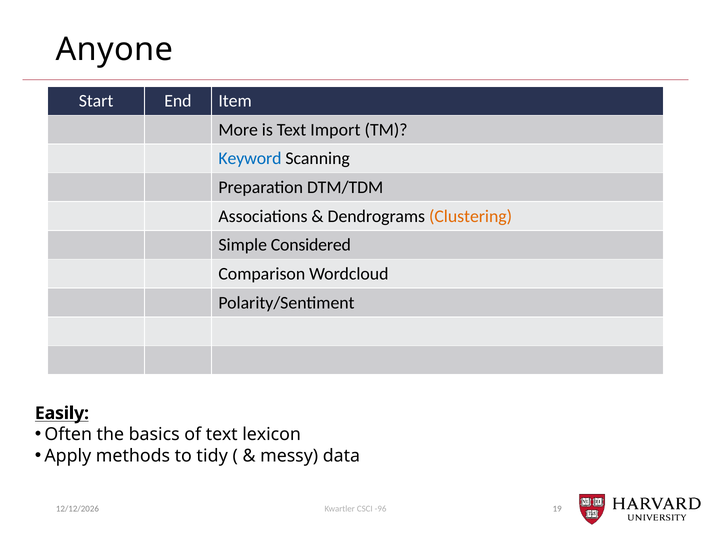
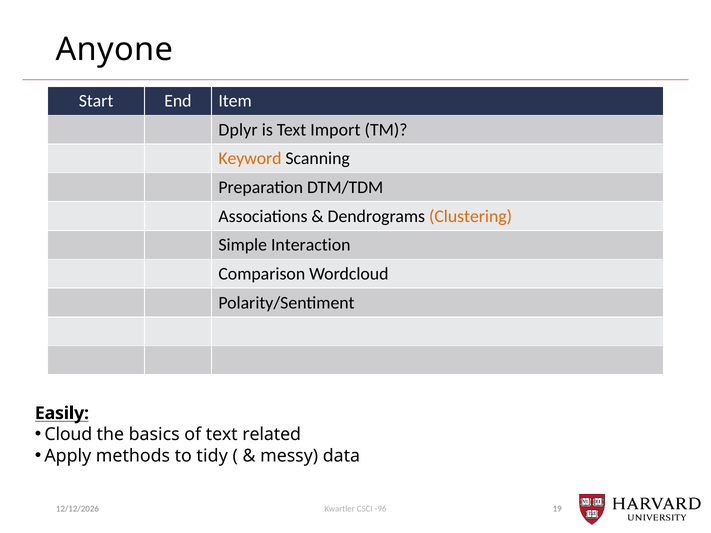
More: More -> Dplyr (238, 130)
Keyword colour: blue -> orange (250, 159)
Considered: Considered -> Interaction (311, 245)
Often: Often -> Cloud (68, 435)
lexicon: lexicon -> related (272, 435)
